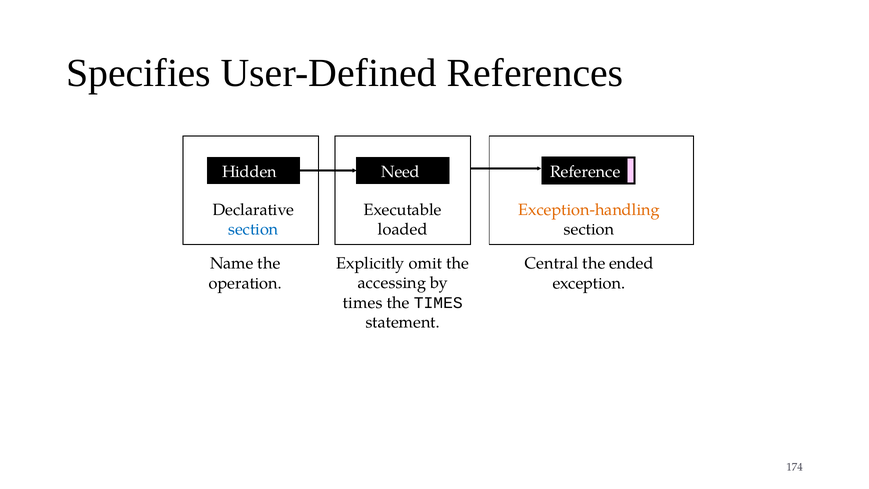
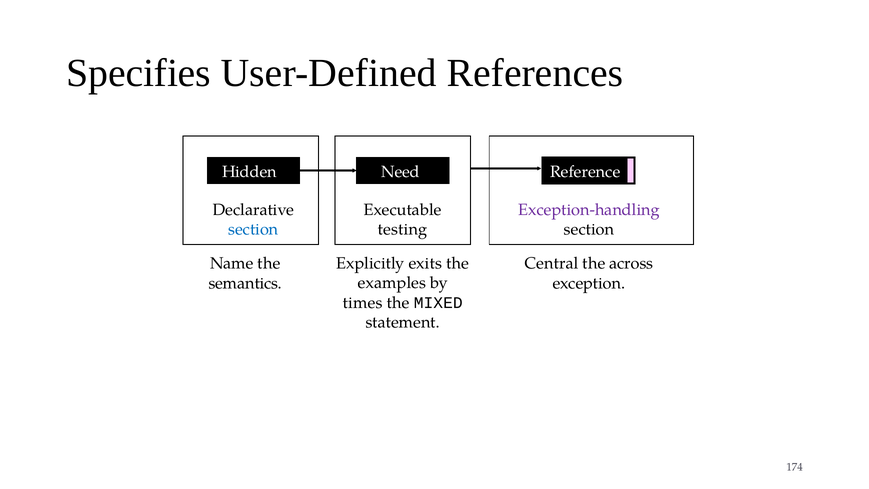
Exception-handling colour: orange -> purple (589, 210)
loaded: loaded -> testing (403, 229)
omit: omit -> exits (425, 263)
ended: ended -> across (631, 263)
accessing: accessing -> examples (392, 283)
operation: operation -> semantics (245, 283)
the TIMES: TIMES -> MIXED (438, 303)
